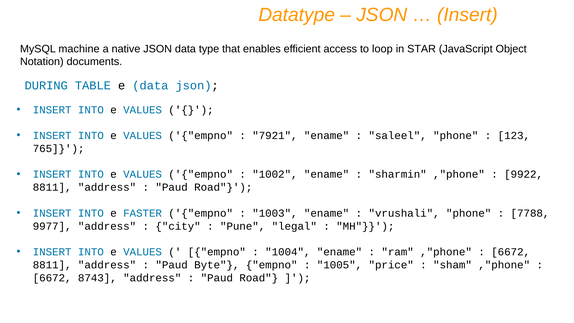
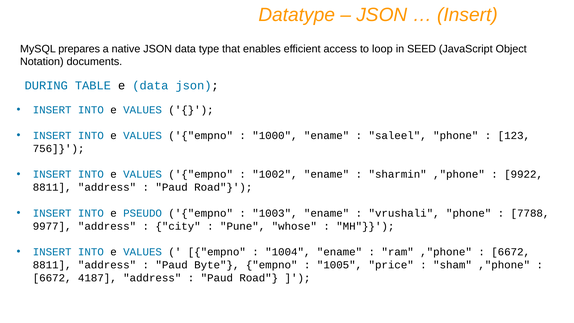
machine: machine -> prepares (79, 49)
STAR: STAR -> SEED (422, 49)
7921: 7921 -> 1000 (275, 136)
765: 765 -> 756 (59, 149)
FASTER: FASTER -> PSEUDO (143, 213)
legal: legal -> whose (294, 226)
8743: 8743 -> 4187 (97, 278)
